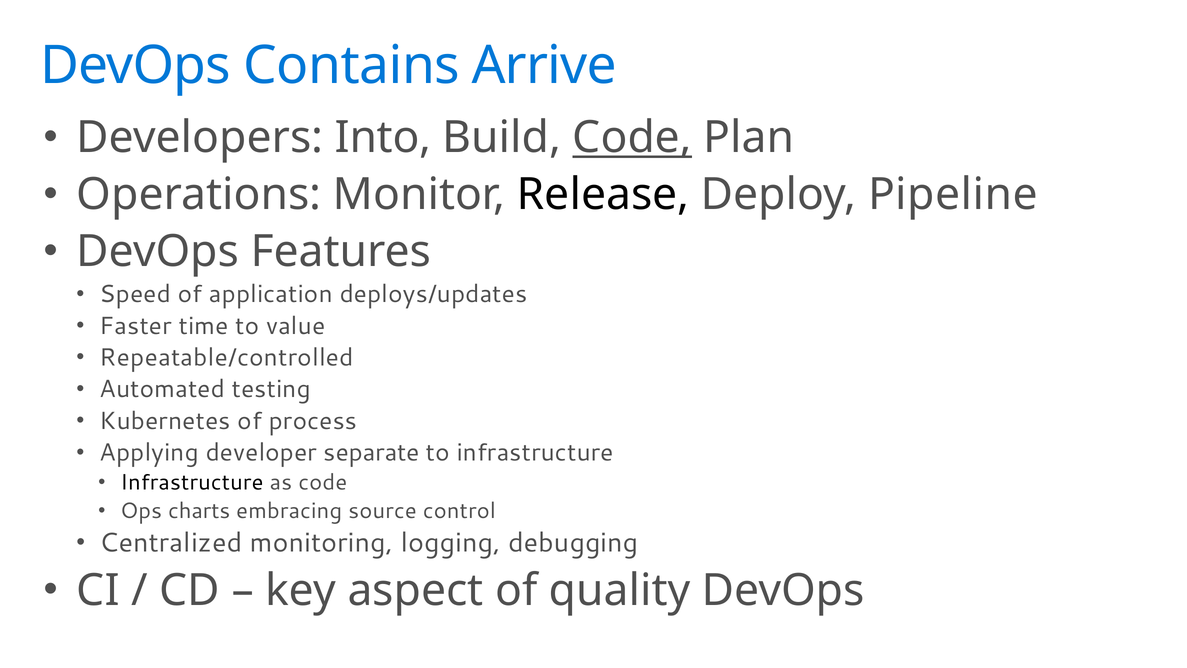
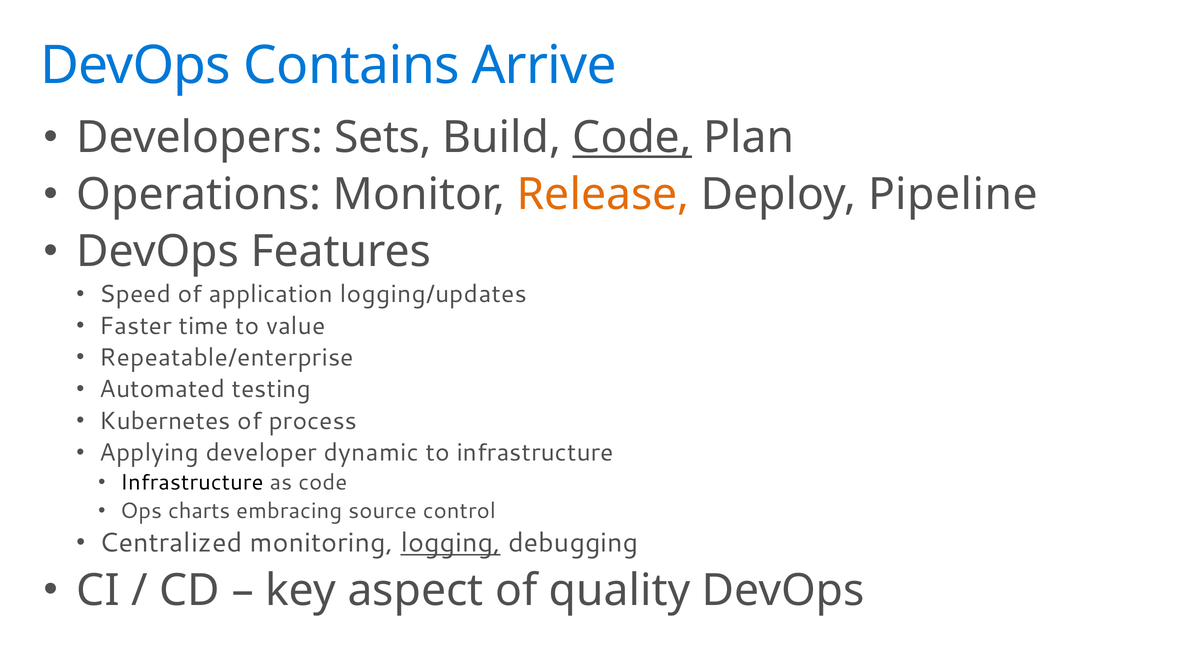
Into: Into -> Sets (383, 138)
Release colour: black -> orange (603, 195)
deploys/updates: deploys/updates -> logging/updates (433, 294)
Repeatable/controlled: Repeatable/controlled -> Repeatable/enterprise (227, 357)
separate: separate -> dynamic (371, 452)
logging underline: none -> present (451, 543)
